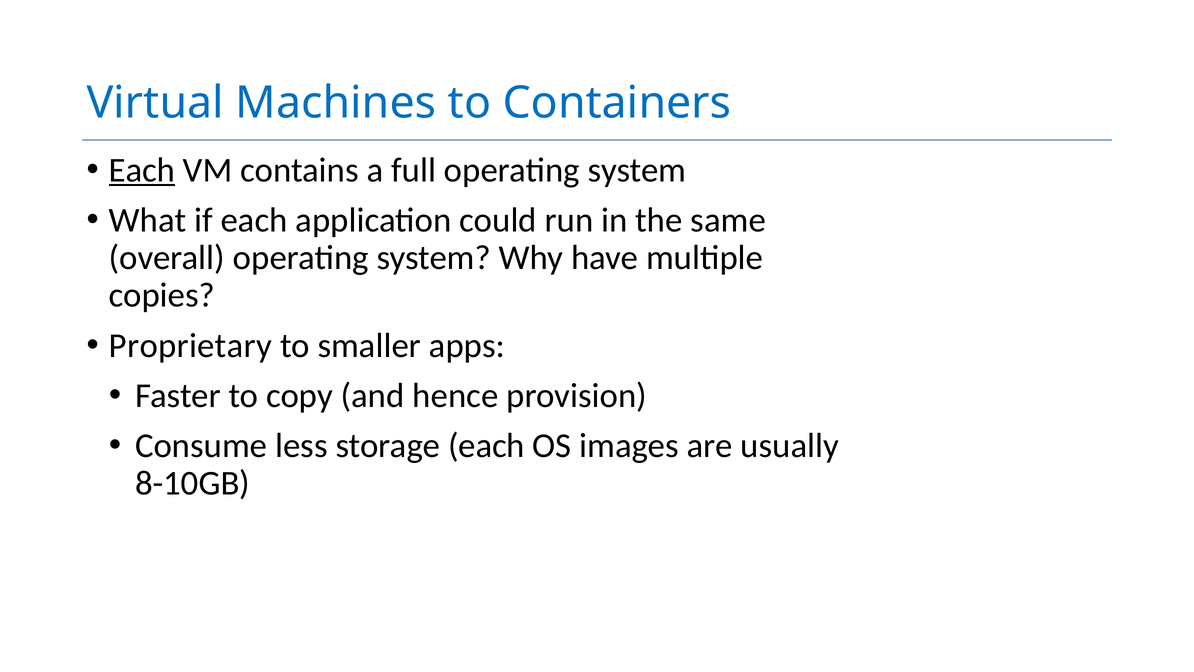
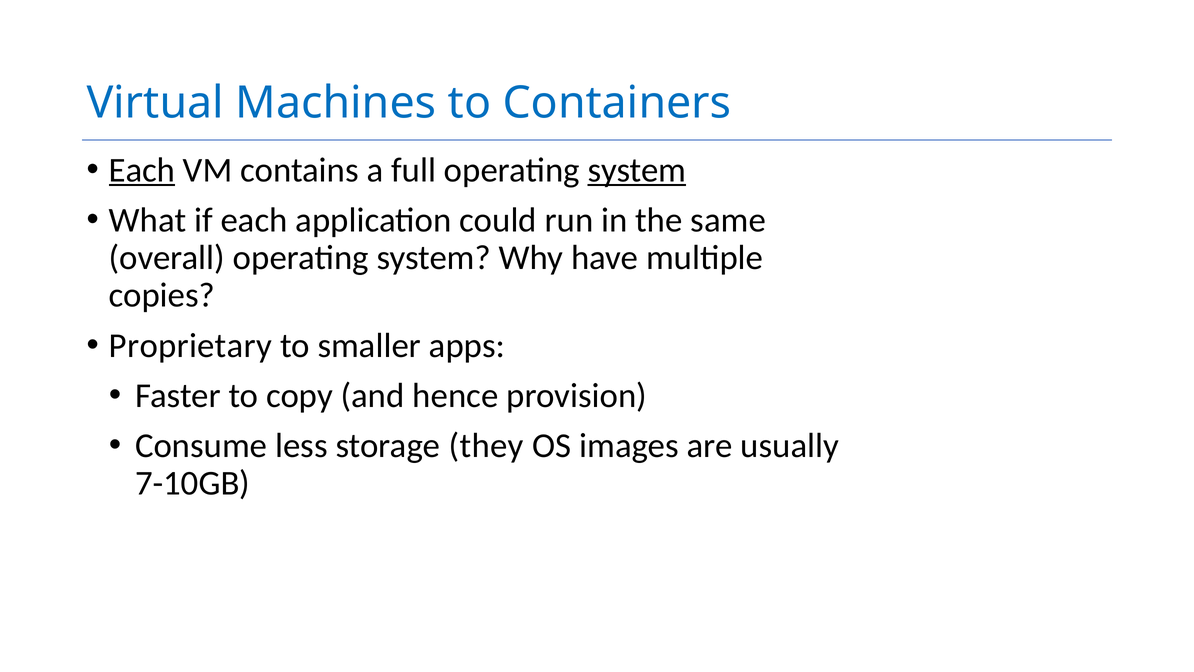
system underline: none -> present (637, 170)
storage each: each -> they (486, 445)
8-10GB: 8-10GB -> 7-10GB (193, 483)
